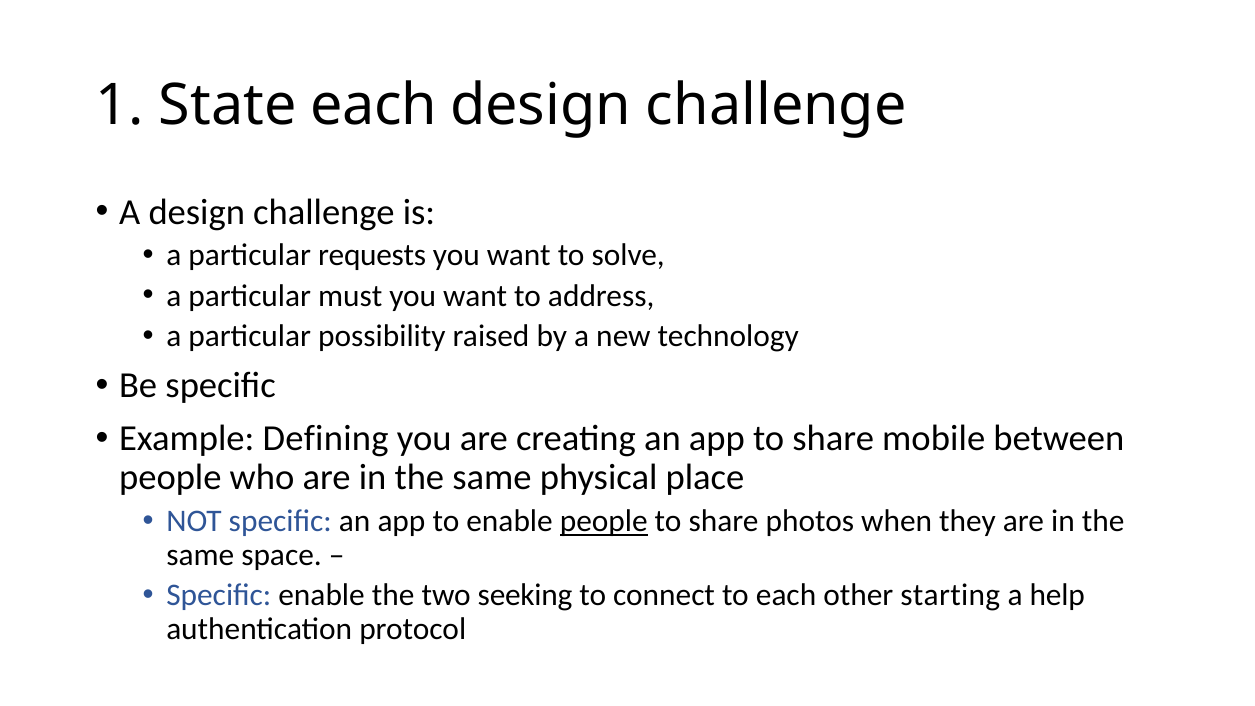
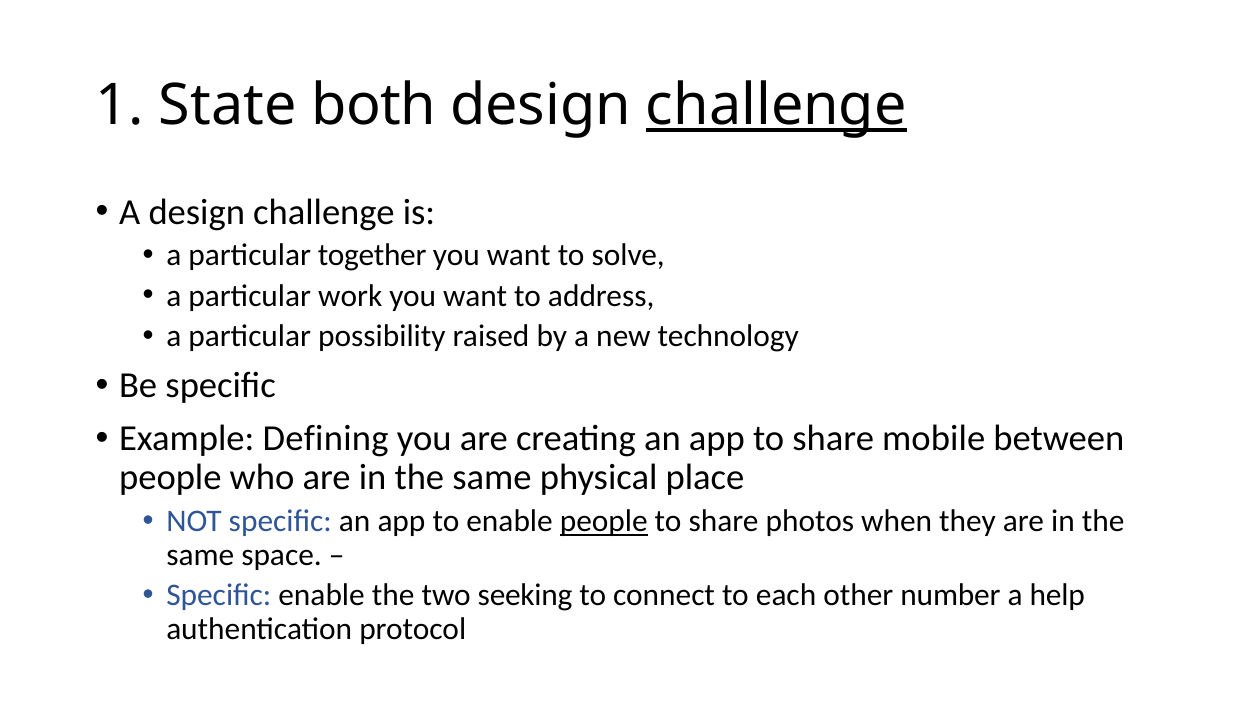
State each: each -> both (374, 105)
challenge underline: none -> present (776, 105)
requests: requests -> together (372, 255)
must: must -> work (350, 296)
starting: starting -> number (950, 595)
